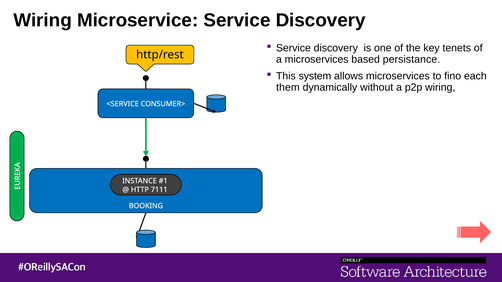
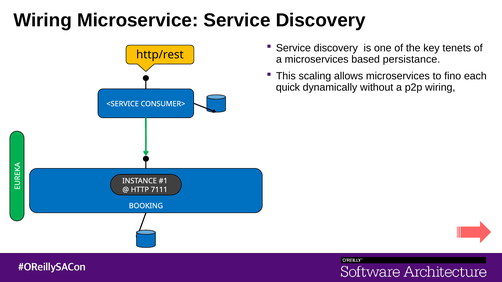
system: system -> scaling (315, 76)
them: them -> quick (288, 88)
